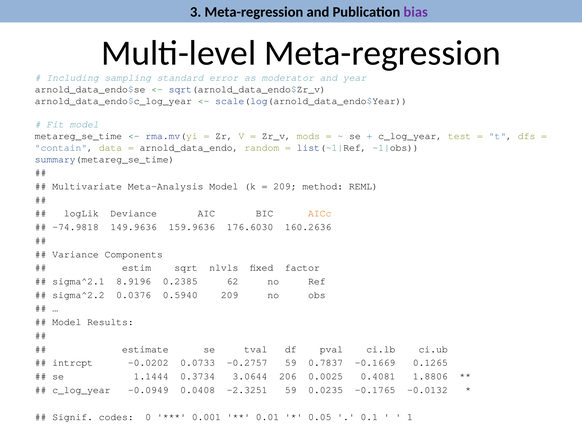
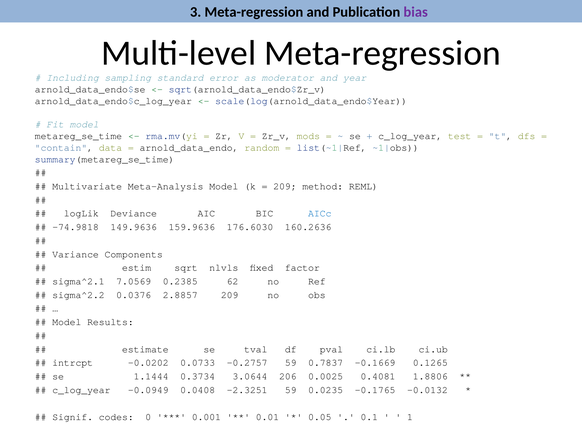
AICc colour: orange -> blue (320, 214)
8.9196: 8.9196 -> 7.0569 (134, 282)
0.5940: 0.5940 -> 2.8857 (180, 295)
